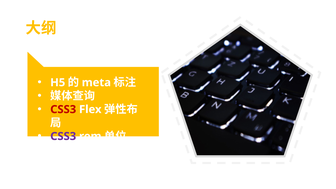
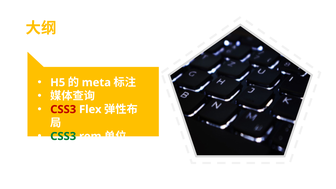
CSS3 colour: purple -> green (63, 136)
